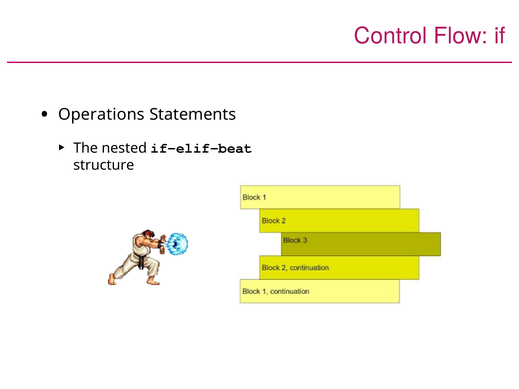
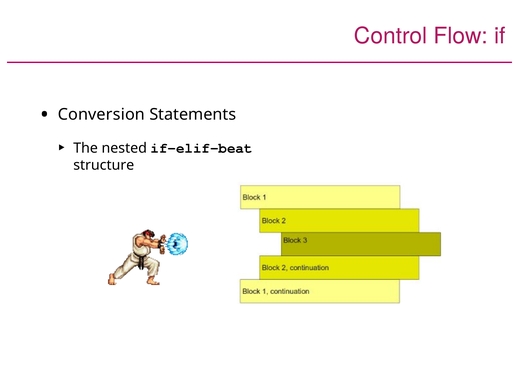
Operations: Operations -> Conversion (101, 115)
